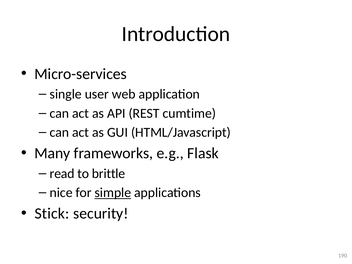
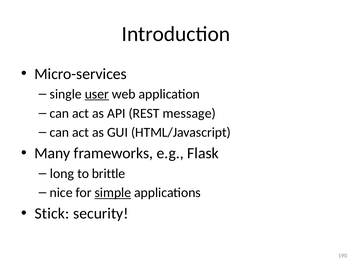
user underline: none -> present (97, 94)
cumtime: cumtime -> message (189, 113)
read: read -> long (62, 174)
